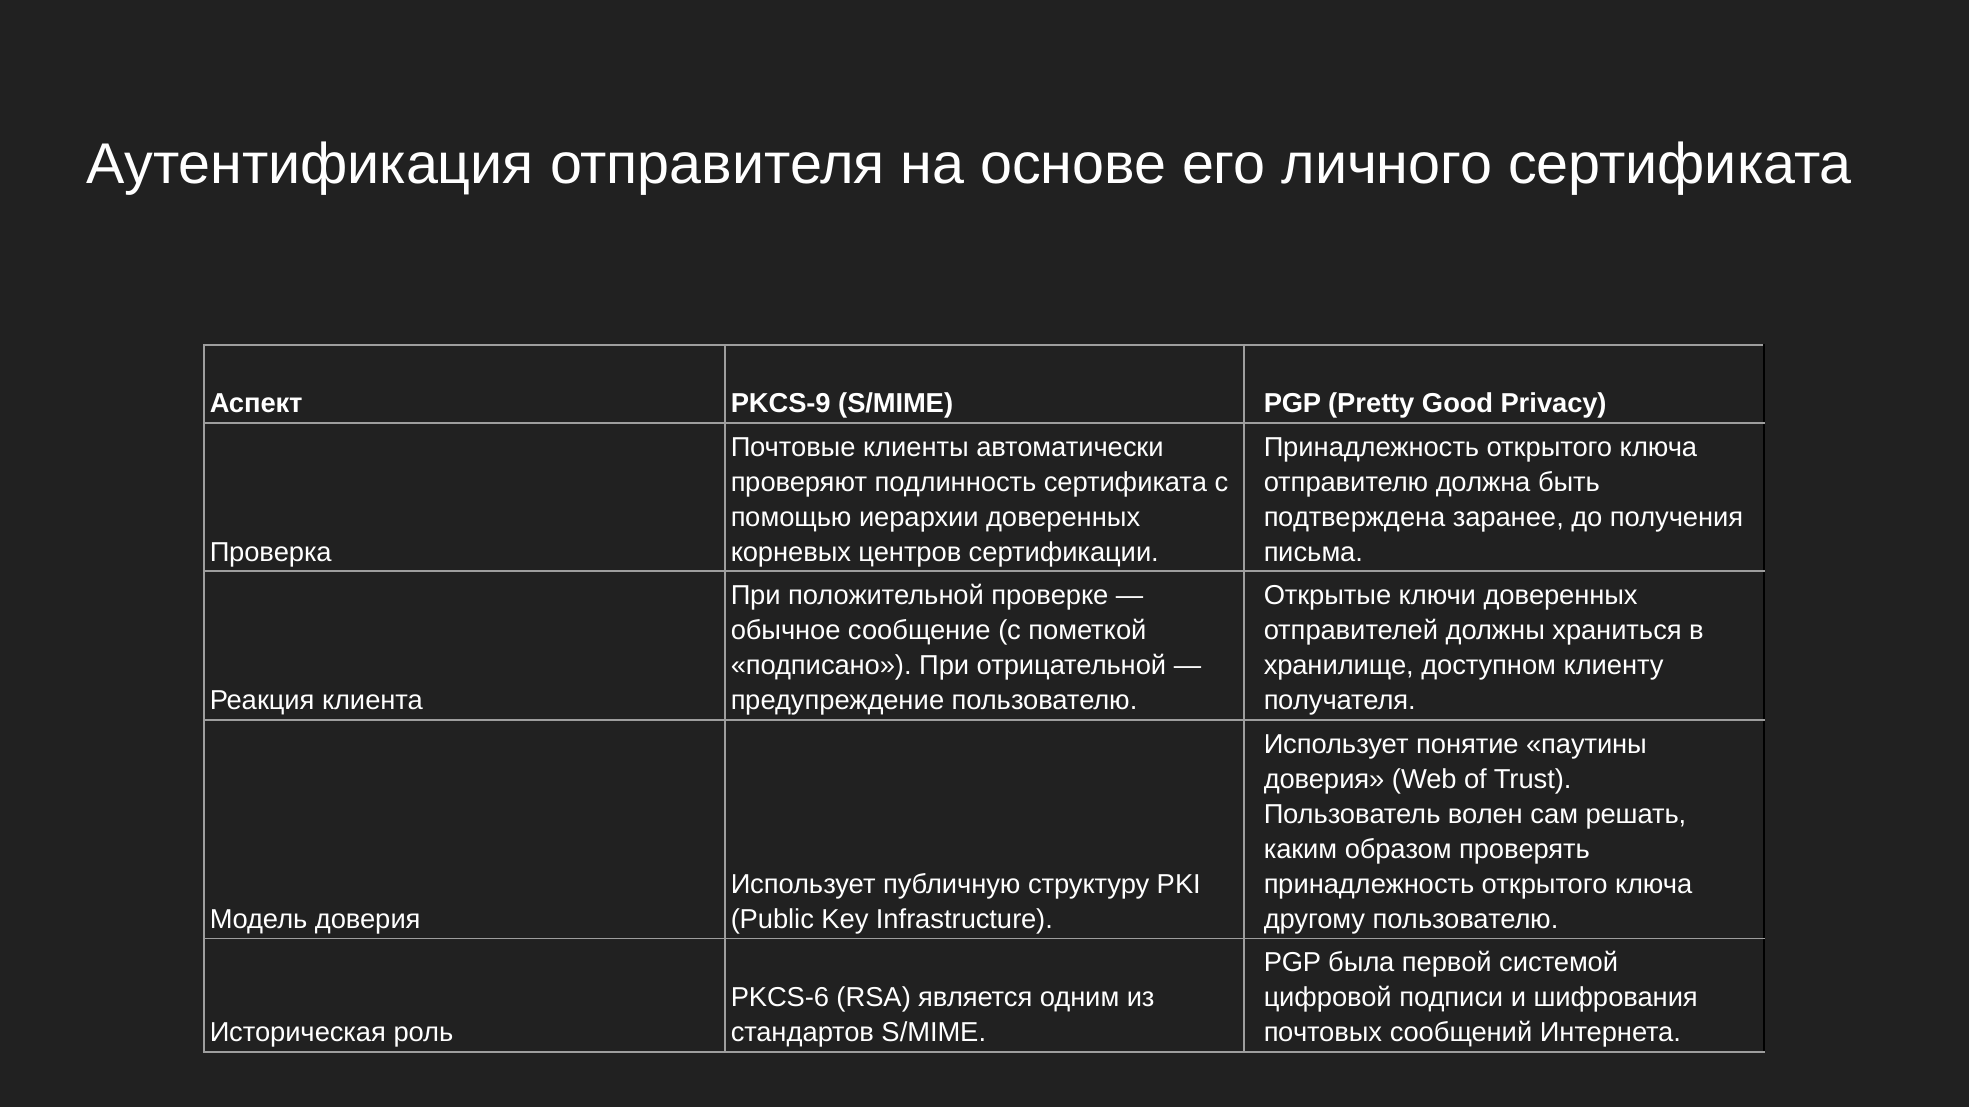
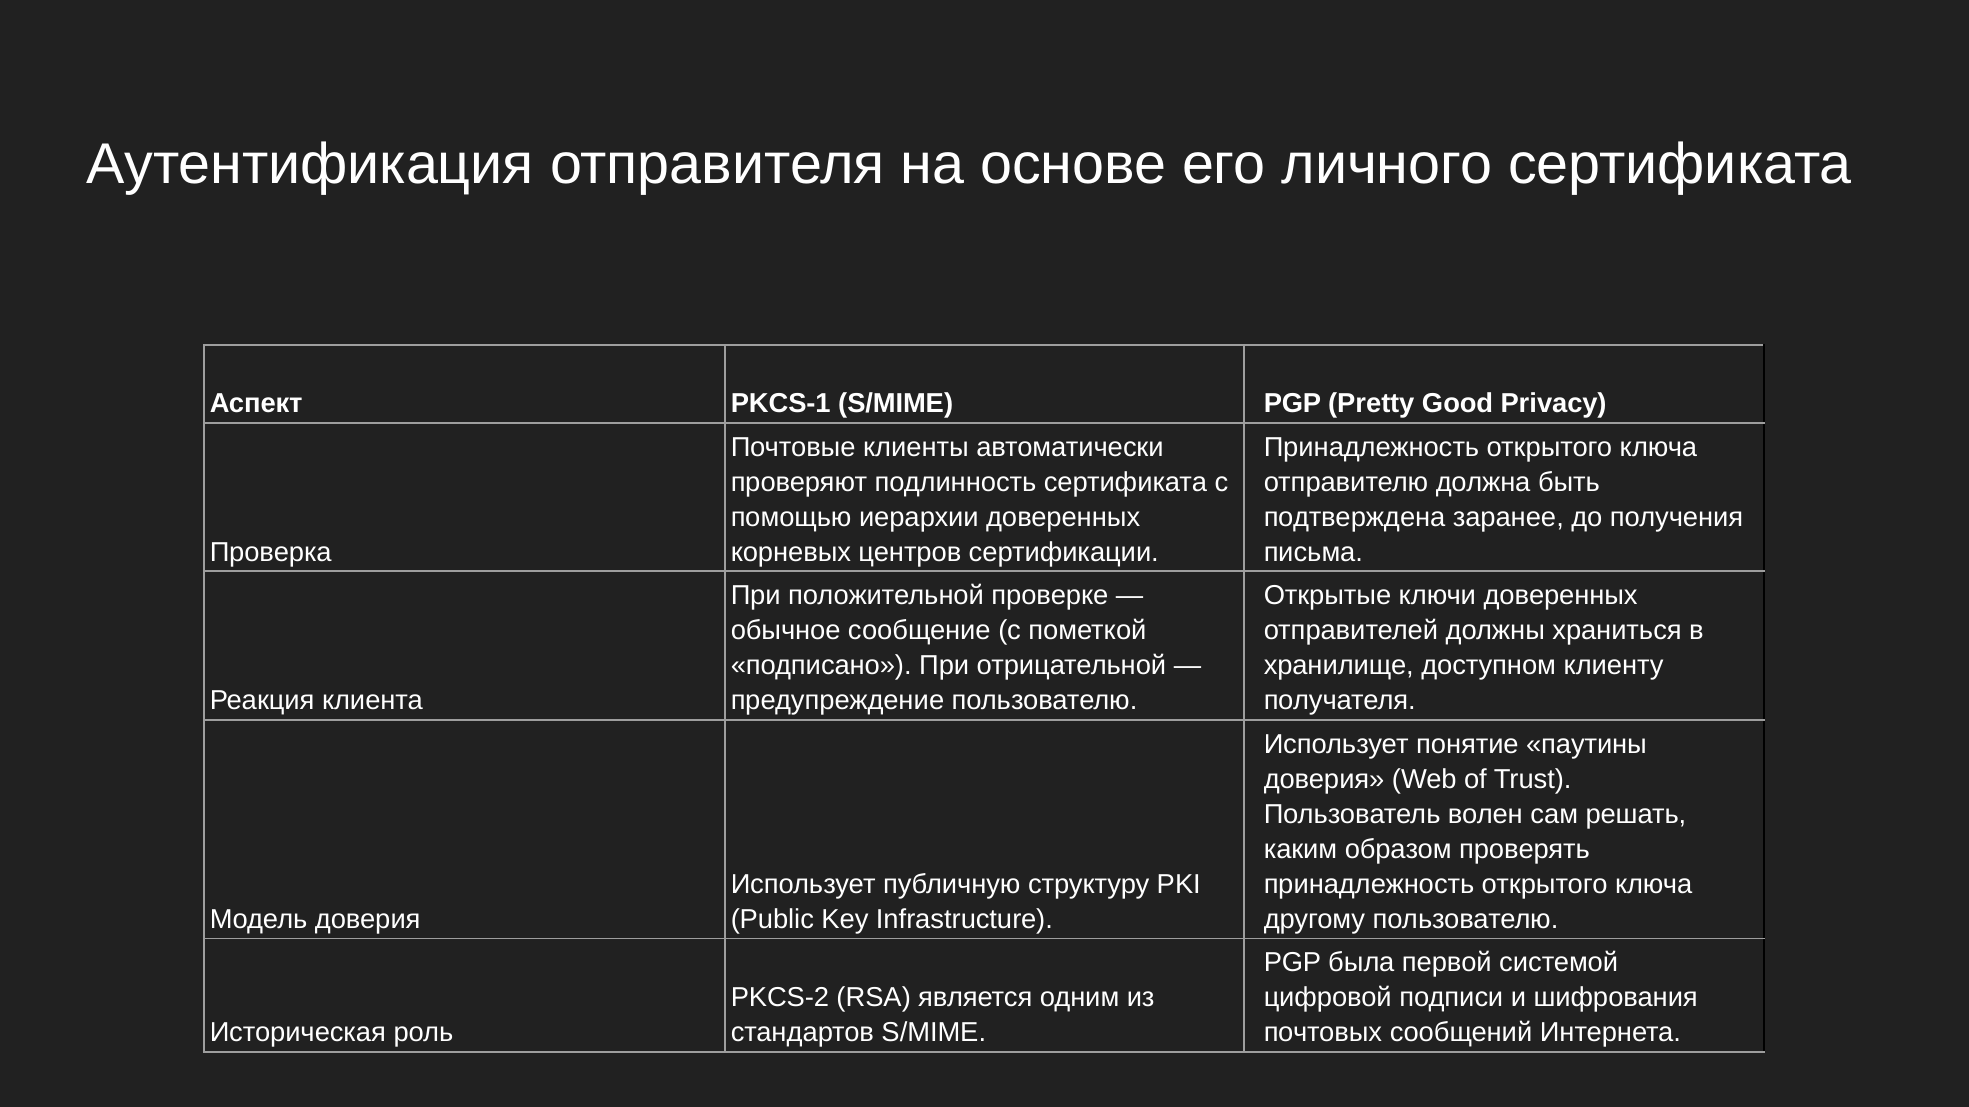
PKCS-9: PKCS-9 -> PKCS-1 (781, 404)
PKCS-6: PKCS-6 -> PKCS-2 (780, 998)
